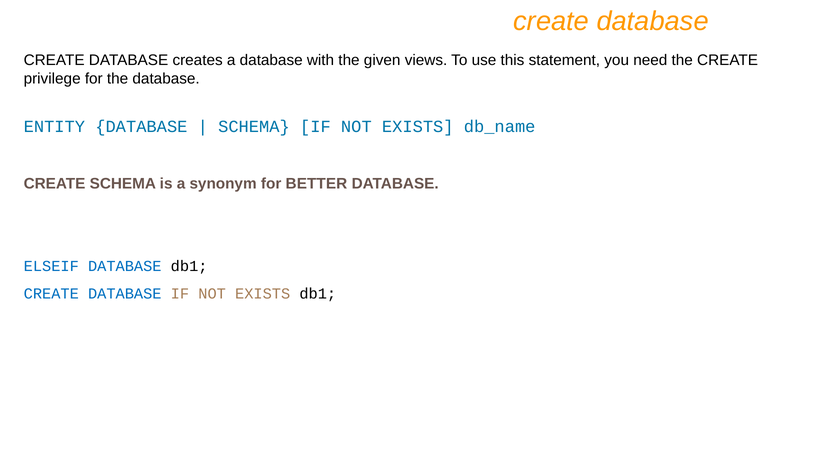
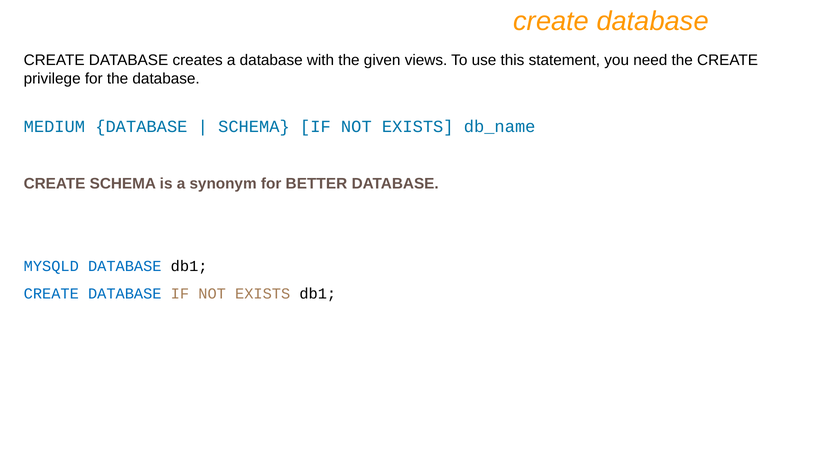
ENTITY: ENTITY -> MEDIUM (54, 127)
ELSEIF: ELSEIF -> MYSQLD (51, 267)
